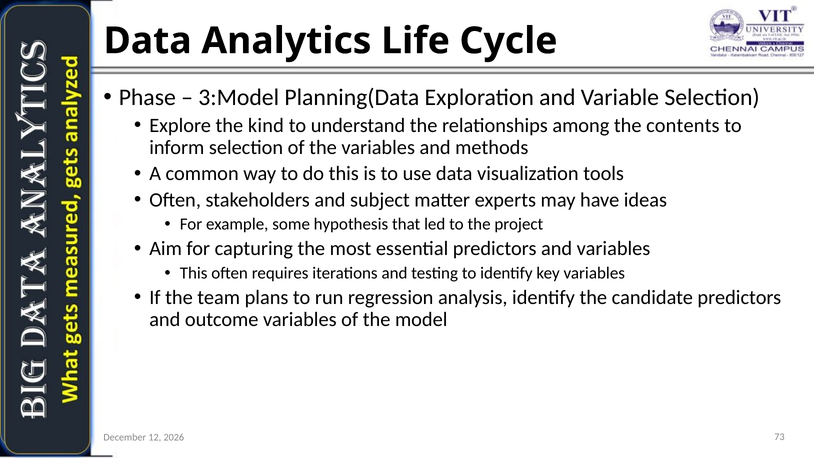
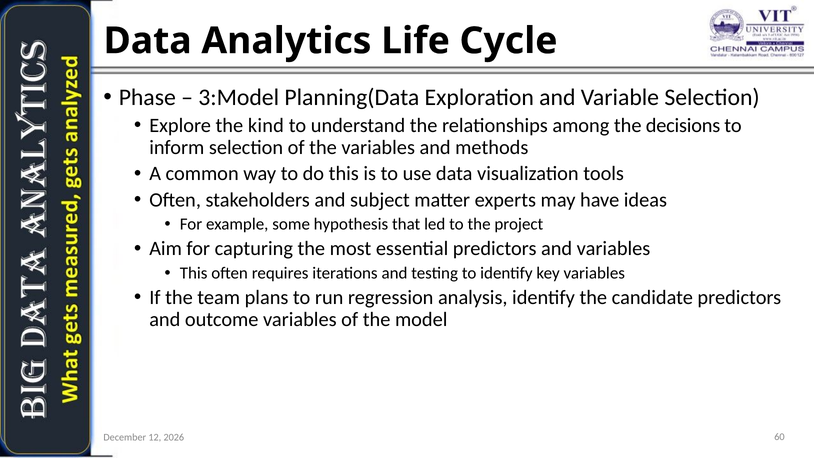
contents: contents -> decisions (683, 126)
73: 73 -> 60 (779, 437)
